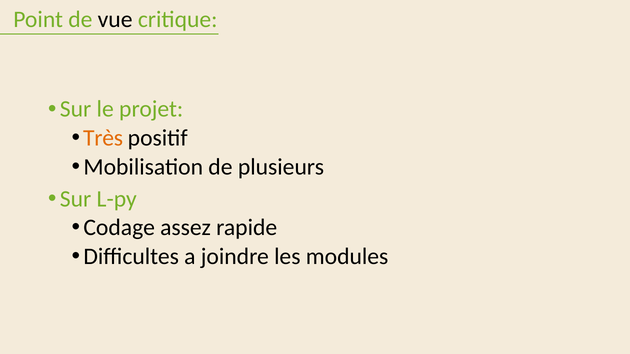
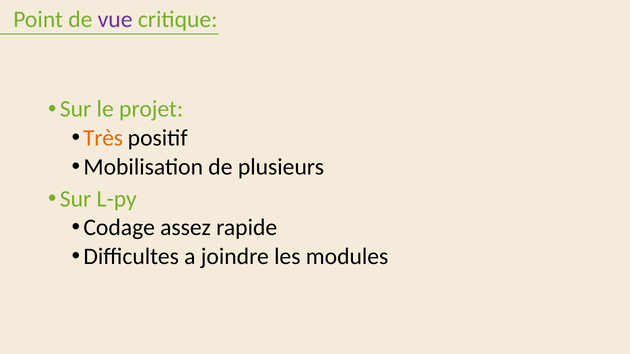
vue colour: black -> purple (115, 20)
